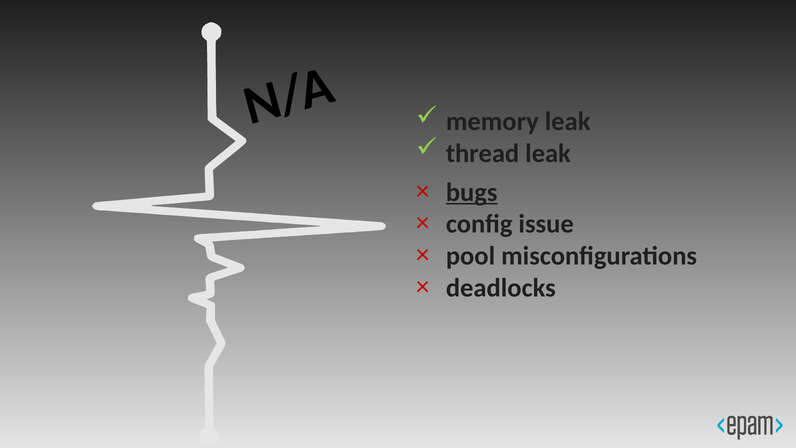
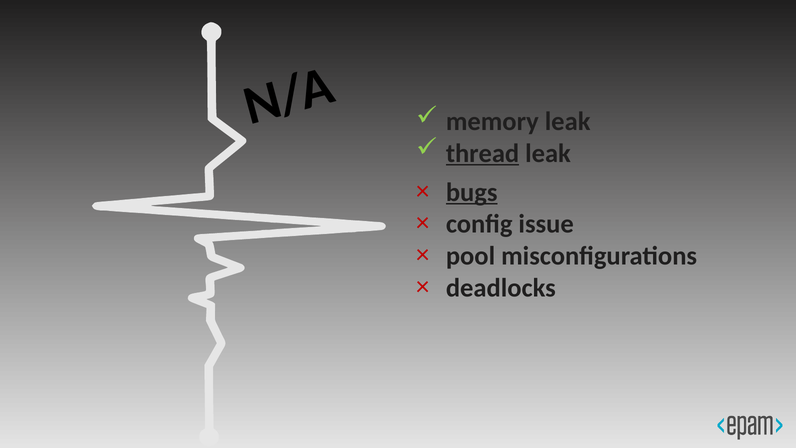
thread underline: none -> present (483, 153)
